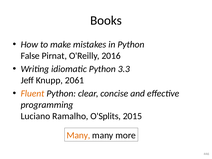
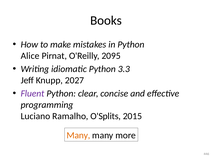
False: False -> Alice (30, 56)
2016: 2016 -> 2095 (111, 56)
2061: 2061 -> 2027 (75, 80)
Fluent colour: orange -> purple (33, 94)
